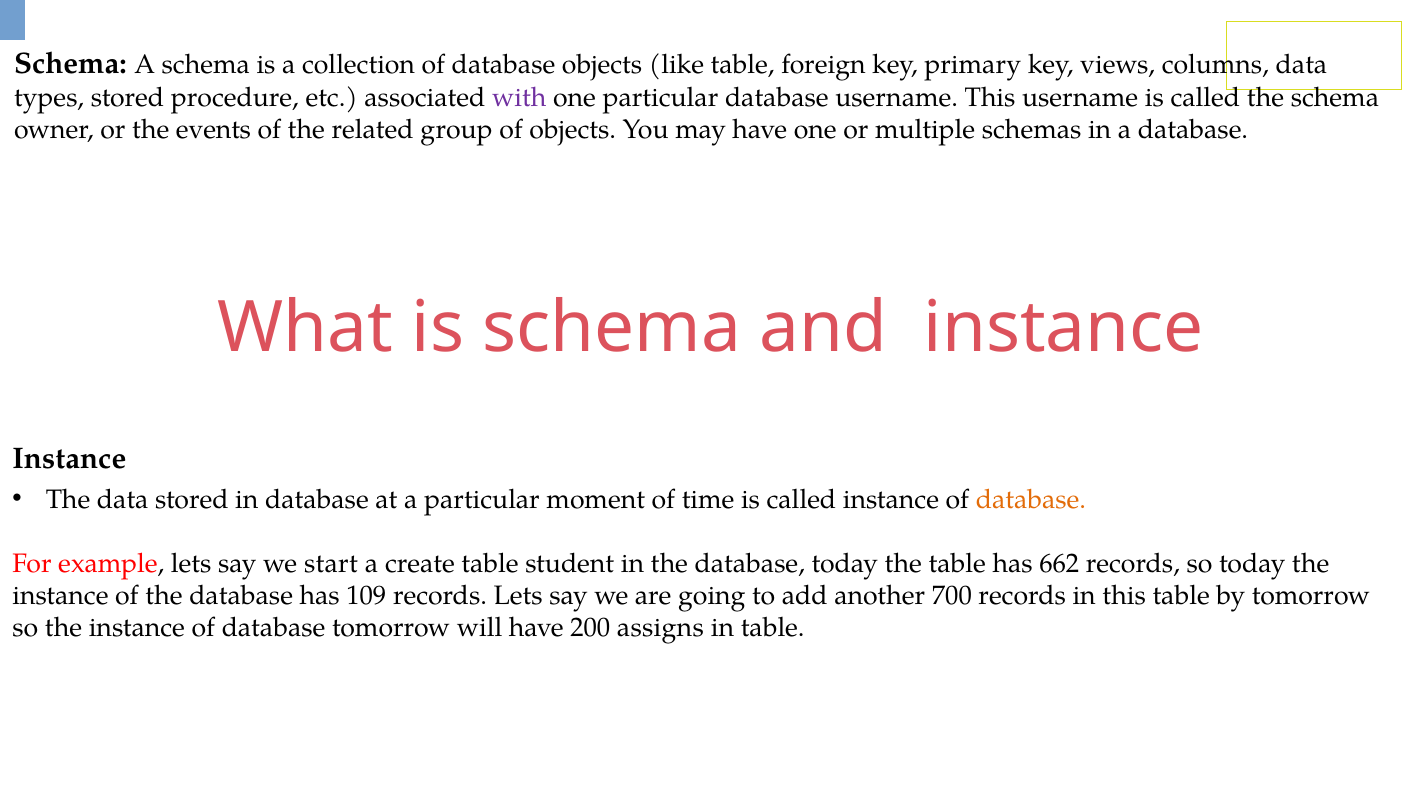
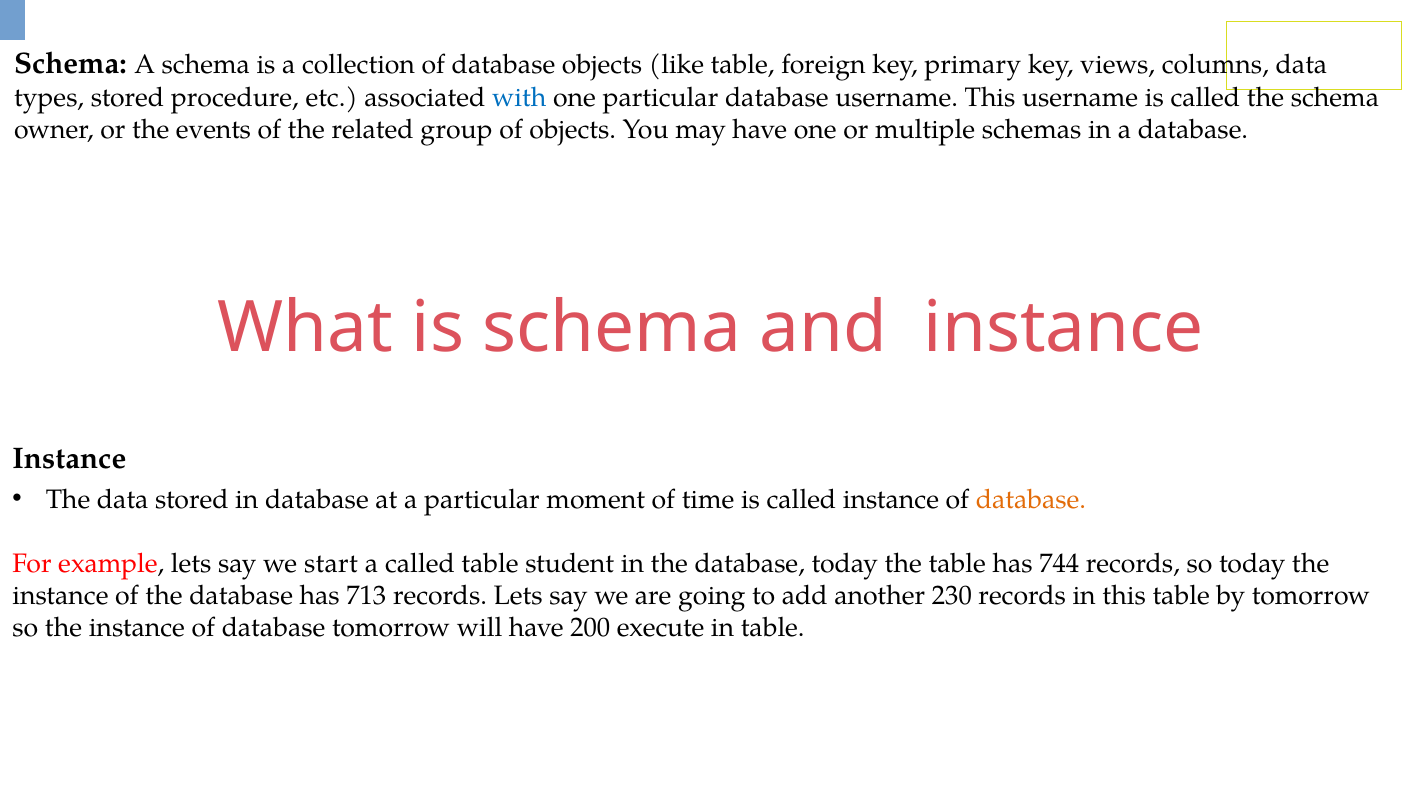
with colour: purple -> blue (519, 97)
a create: create -> called (420, 563)
662: 662 -> 744 (1059, 563)
109: 109 -> 713 (366, 595)
700: 700 -> 230 (952, 595)
assigns: assigns -> execute (661, 627)
